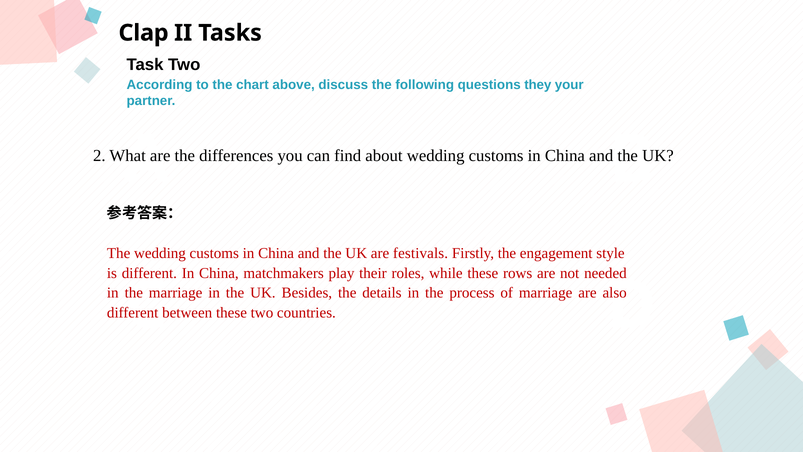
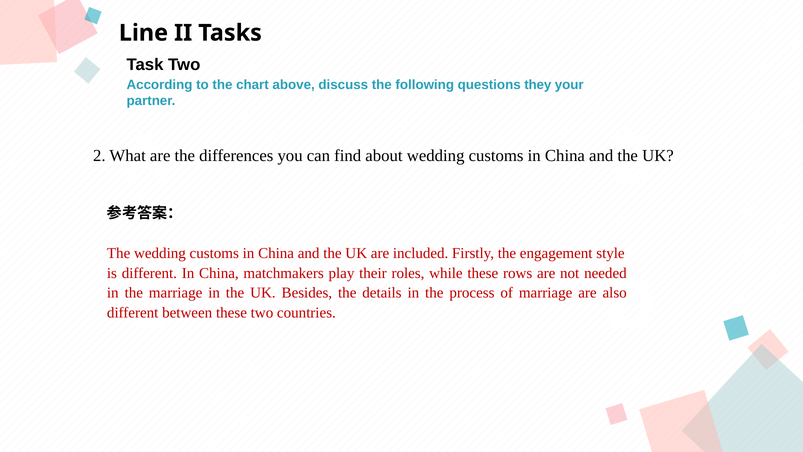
Clap: Clap -> Line (143, 33)
festivals: festivals -> included (421, 253)
